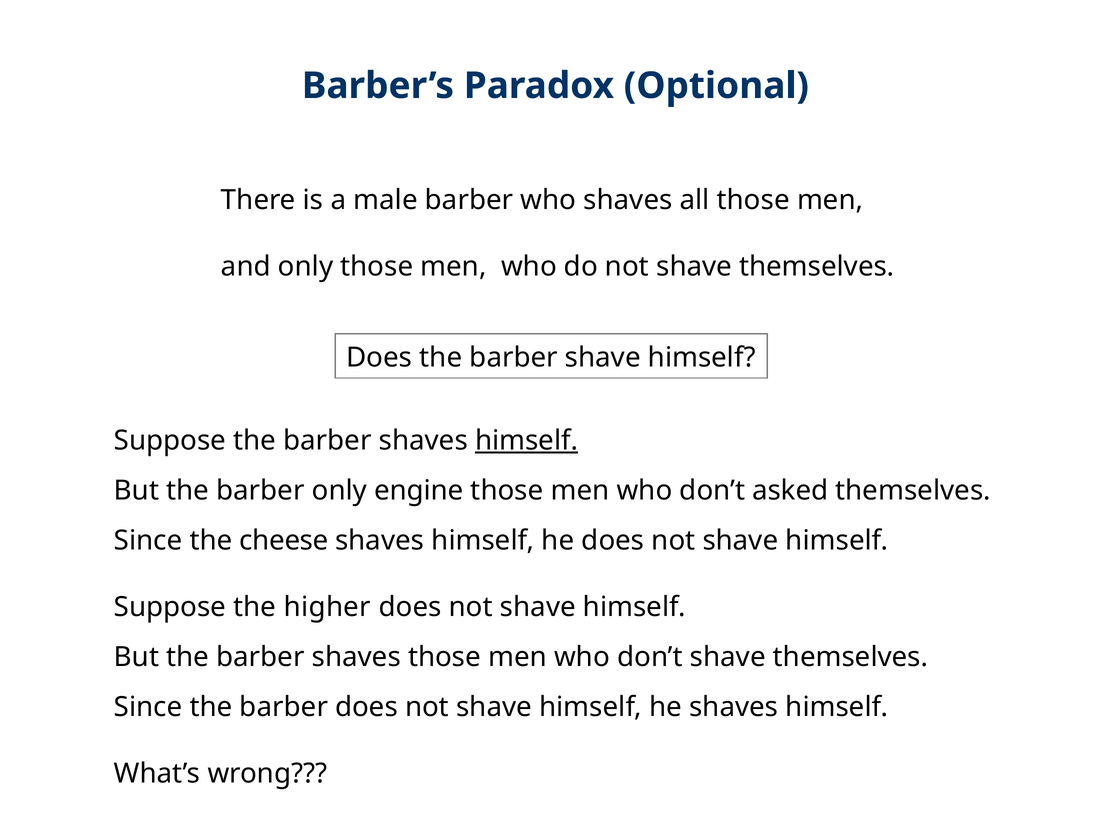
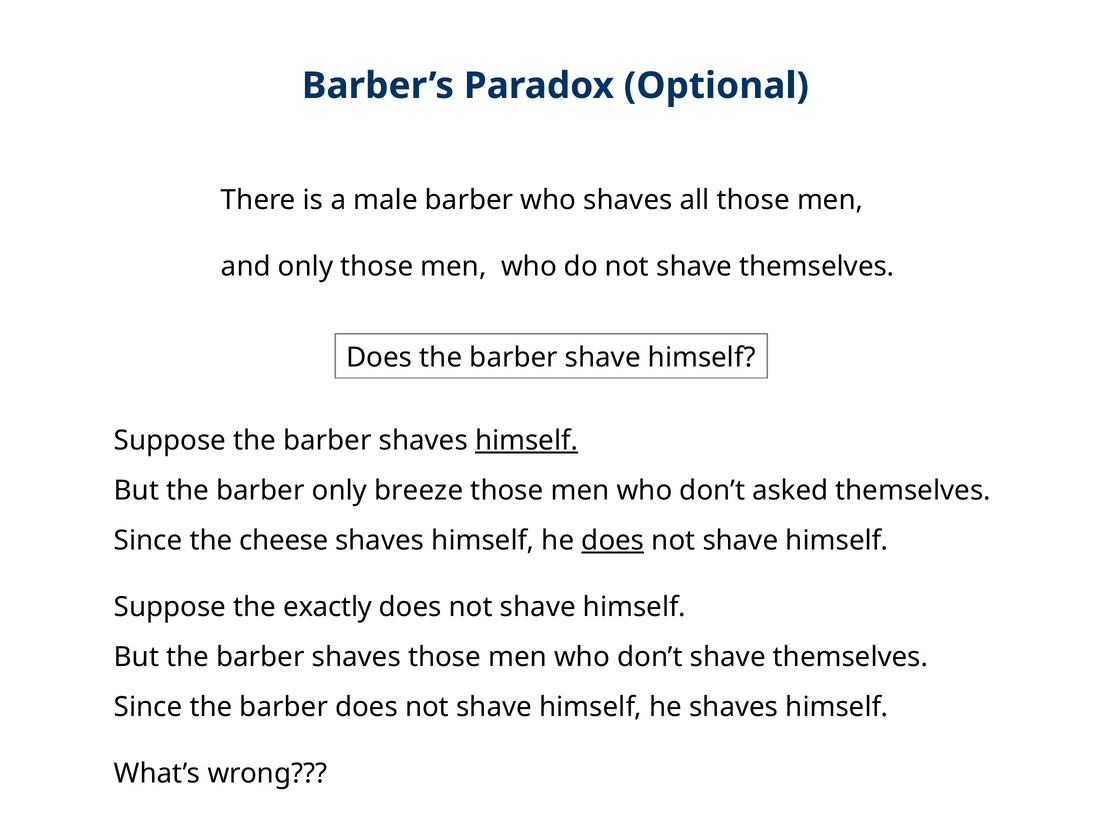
engine: engine -> breeze (419, 491)
does underline: none -> present (613, 541)
higher: higher -> exactly (328, 607)
